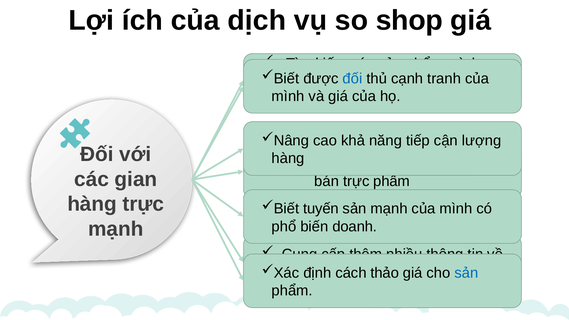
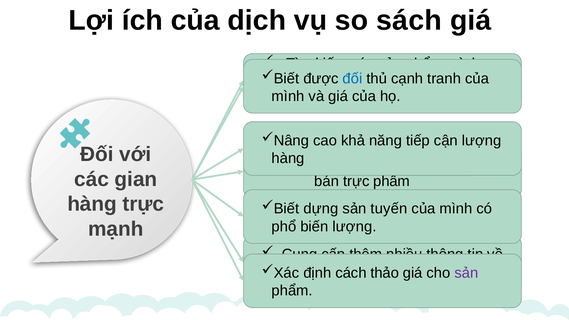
shop: shop -> sách (409, 20)
tuyến: tuyến -> dựng (321, 209)
sản mạnh: mạnh -> tuyến (389, 209)
biến doanh: doanh -> lượng (355, 227)
sản colour: blue -> purple (466, 273)
